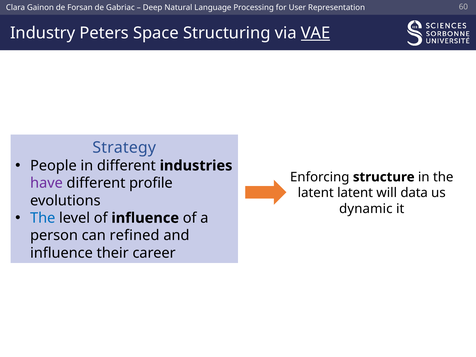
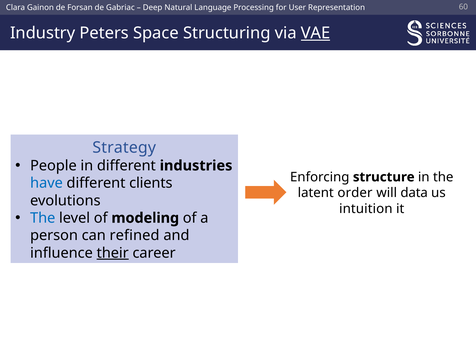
have colour: purple -> blue (46, 183)
profile: profile -> clients (151, 183)
latent latent: latent -> order (355, 193)
dynamic: dynamic -> intuition (366, 209)
of influence: influence -> modeling (145, 218)
their underline: none -> present (113, 253)
